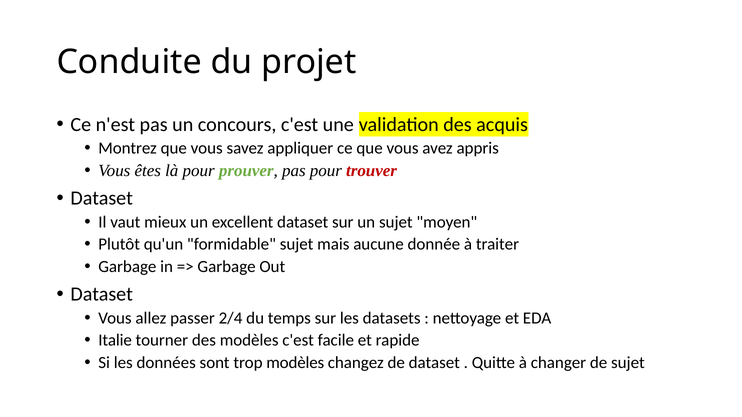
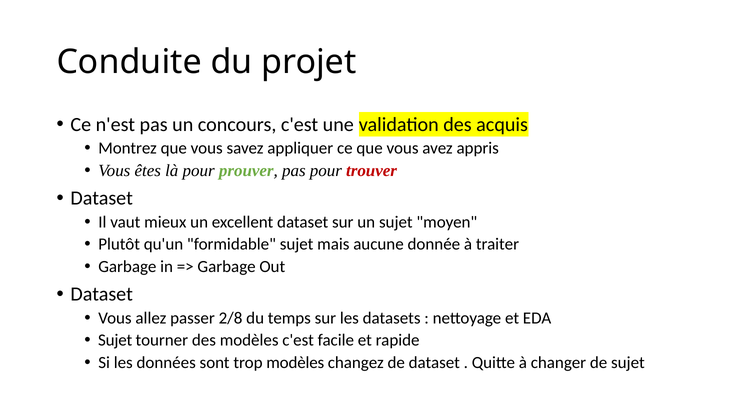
2/4: 2/4 -> 2/8 (231, 318)
Italie: Italie -> Sujet (115, 341)
